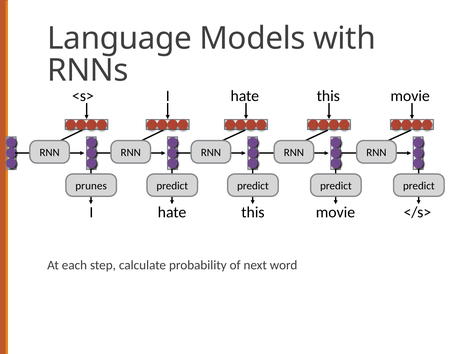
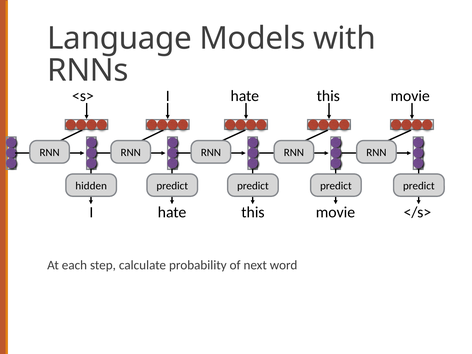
prunes: prunes -> hidden (91, 186)
